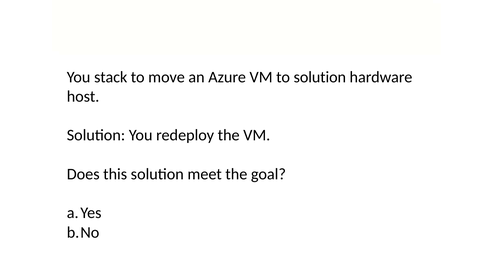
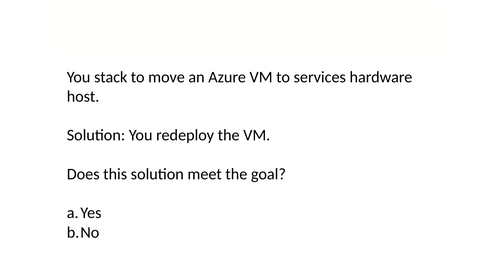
to solution: solution -> services (320, 77)
